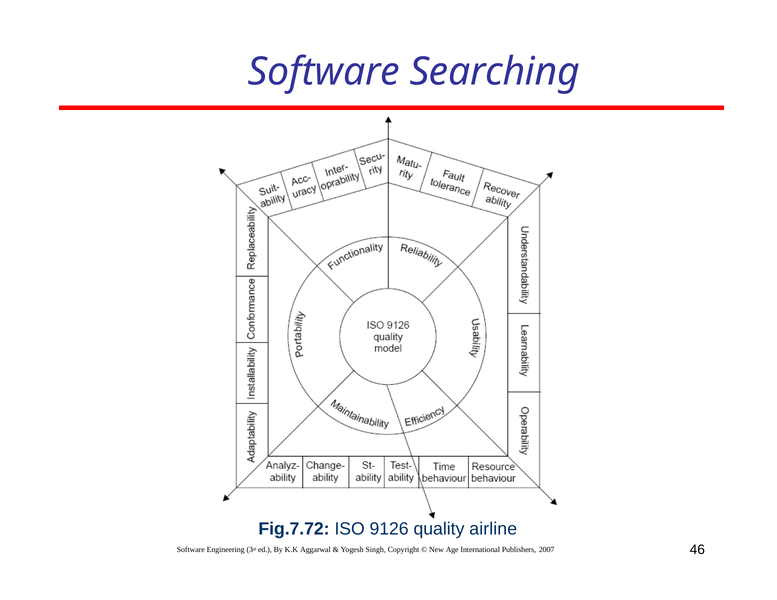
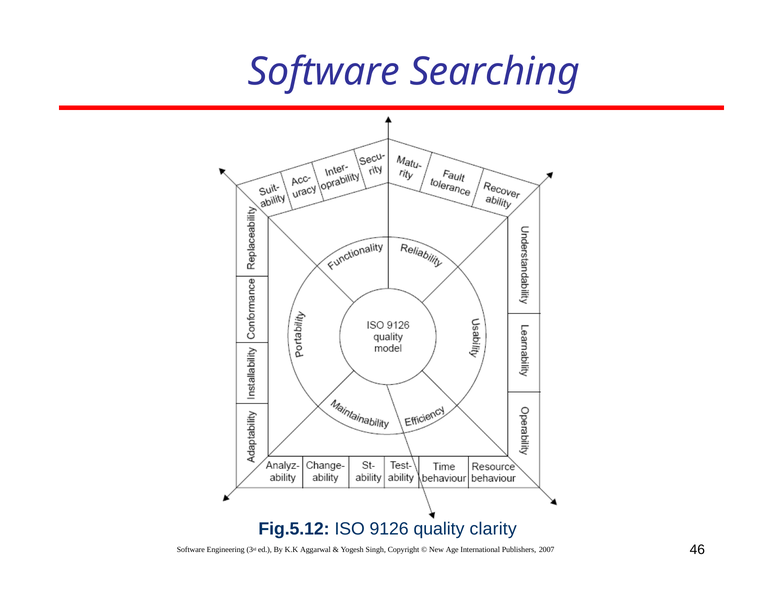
Fig.7.72: Fig.7.72 -> Fig.5.12 (294, 529)
airline: airline -> clarity (493, 529)
